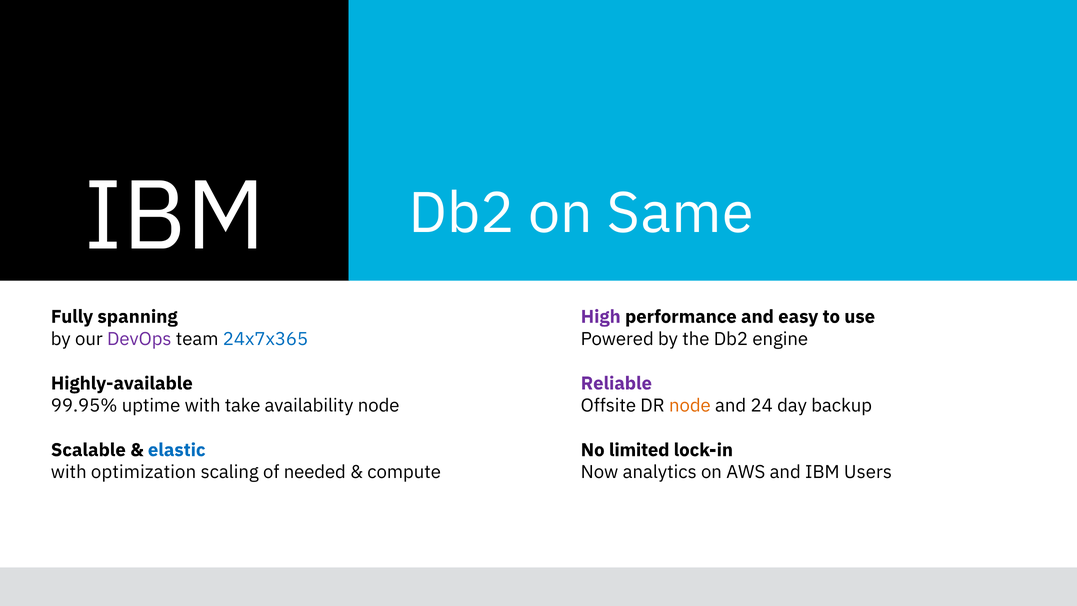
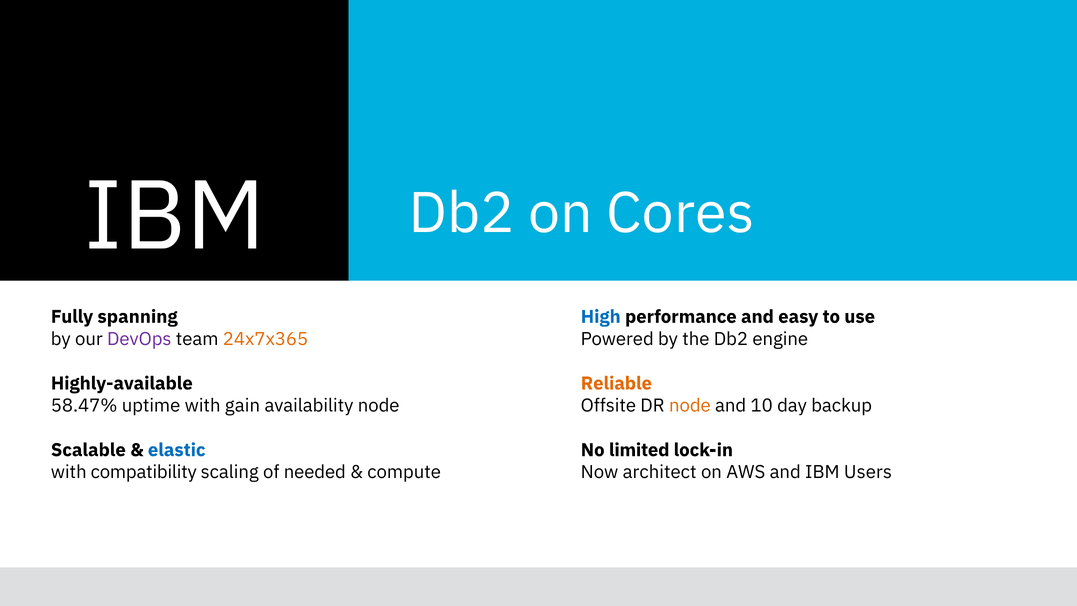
Same: Same -> Cores (680, 213)
High colour: purple -> blue (601, 317)
24x7x365 colour: blue -> orange (266, 339)
Reliable colour: purple -> orange (616, 383)
99.95%: 99.95% -> 58.47% (84, 405)
take: take -> gain (242, 405)
24: 24 -> 10 (762, 405)
optimization: optimization -> compatibility (144, 472)
analytics: analytics -> architect (660, 472)
